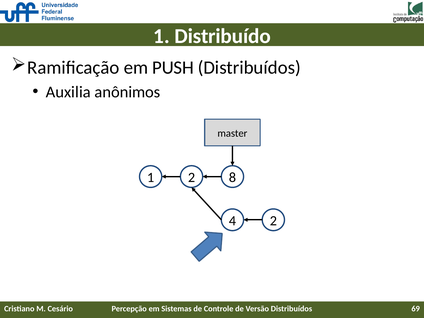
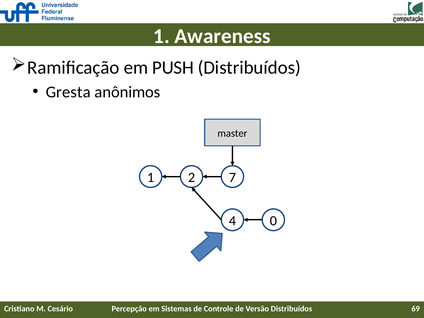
Distribuído: Distribuído -> Awareness (223, 36)
Auxilia: Auxilia -> Gresta (68, 92)
8: 8 -> 7 (232, 178)
4 2: 2 -> 0 (273, 221)
